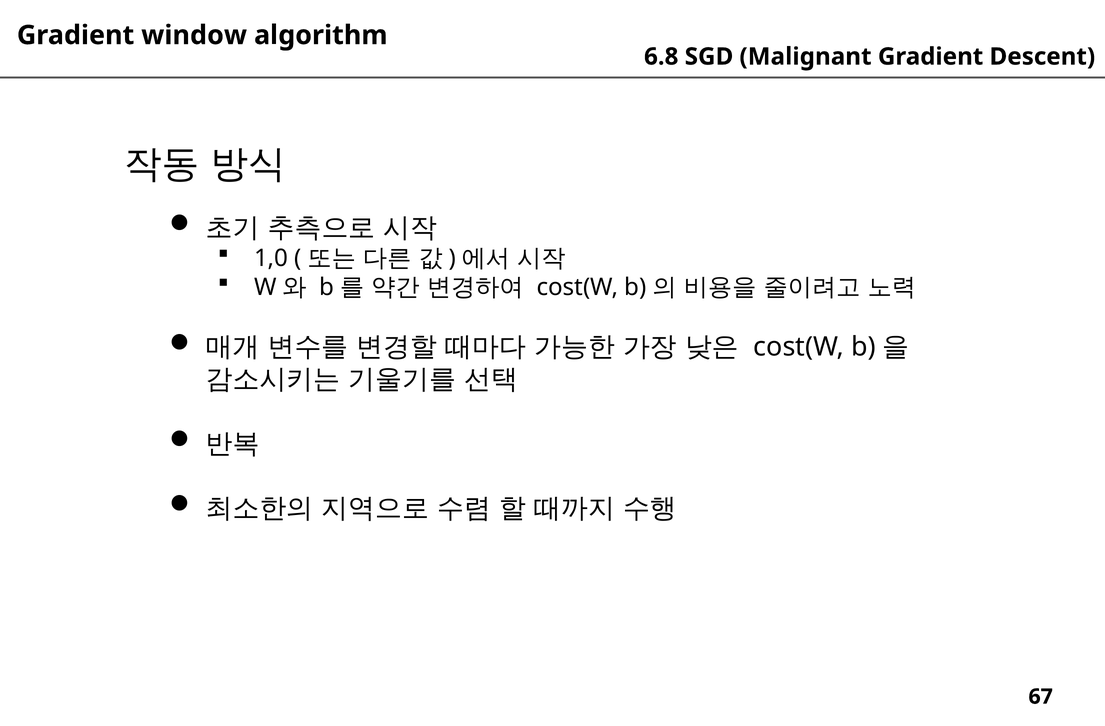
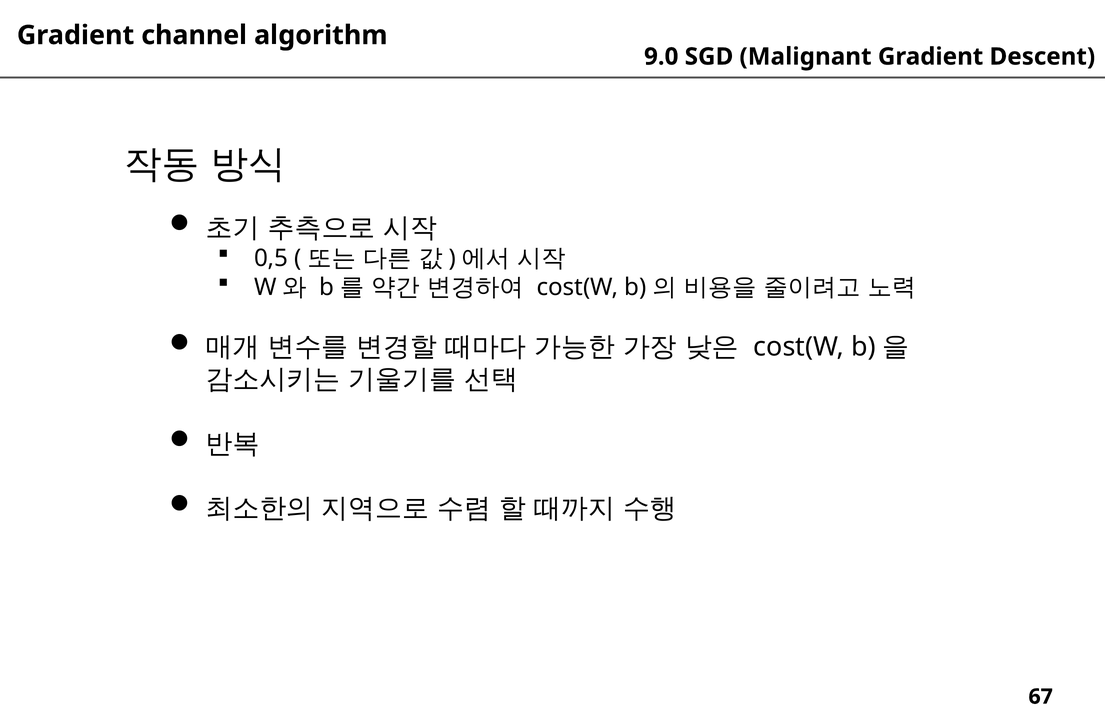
window: window -> channel (194, 35)
6.8: 6.8 -> 9.0 (661, 57)
1,0: 1,0 -> 0,5 (271, 258)
